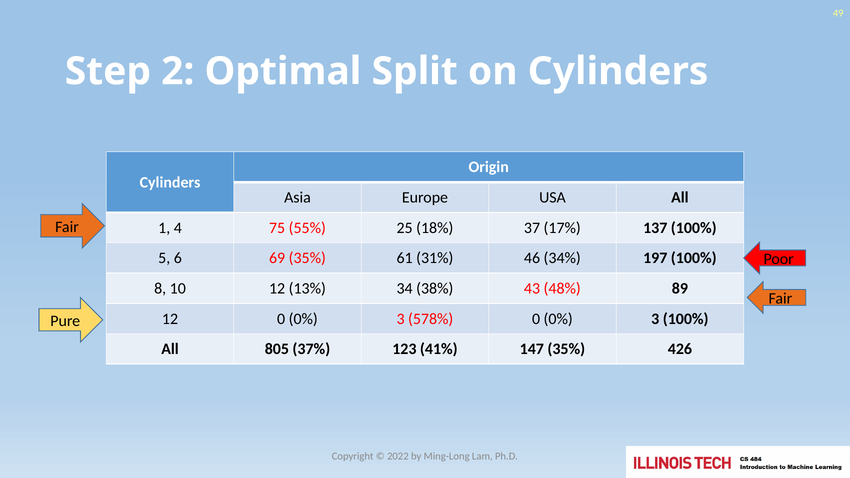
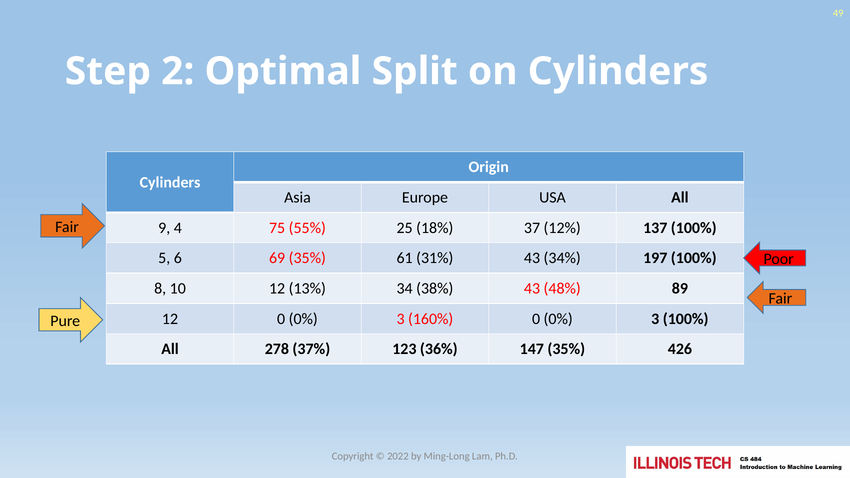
1: 1 -> 9 (164, 228)
17%: 17% -> 12% (562, 228)
31% 46: 46 -> 43 (532, 258)
578%: 578% -> 160% (431, 319)
805: 805 -> 278 (277, 349)
41%: 41% -> 36% (439, 349)
